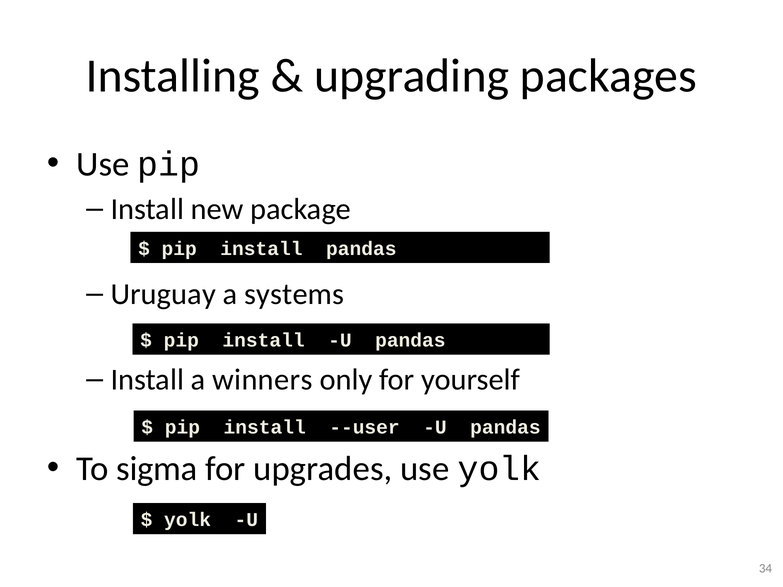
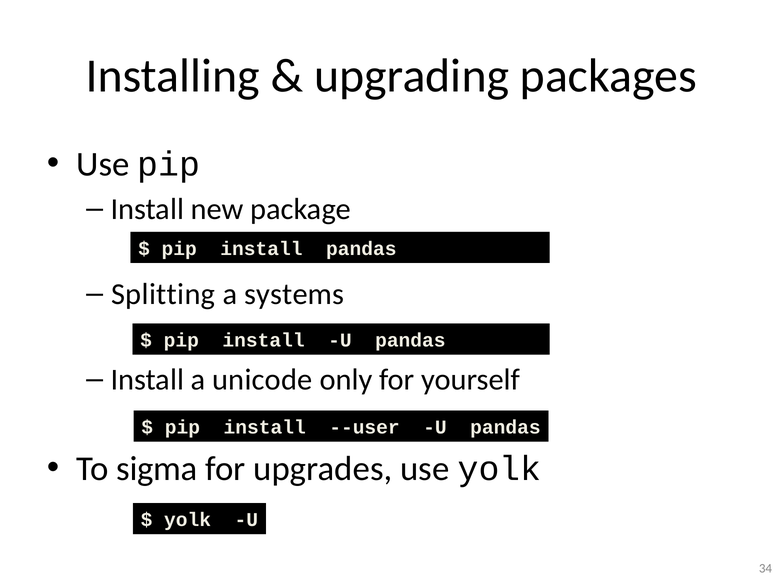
Uruguay: Uruguay -> Splitting (163, 295)
winners: winners -> unicode (262, 380)
